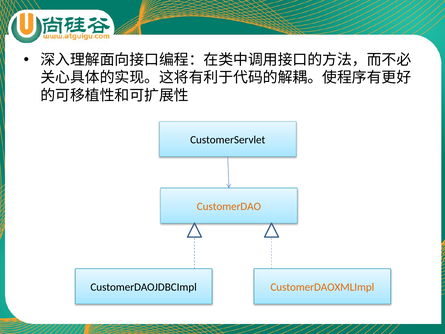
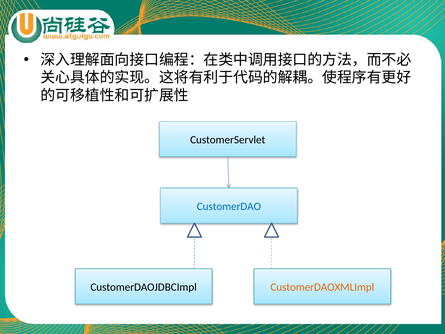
CustomerDAO colour: orange -> blue (229, 206)
